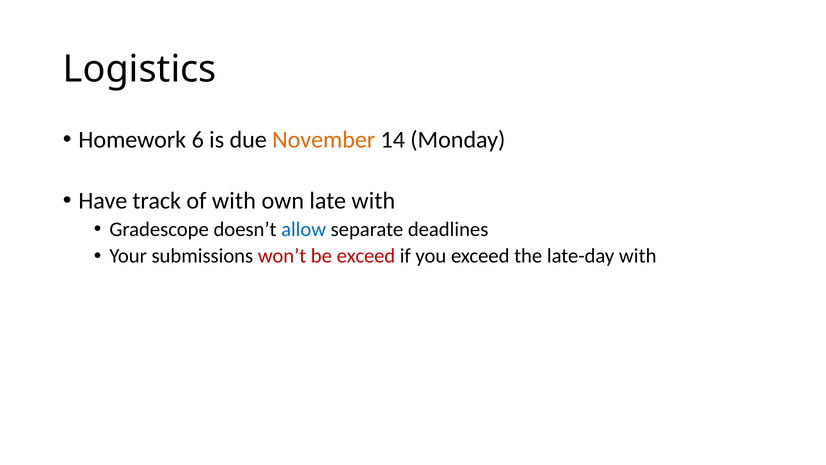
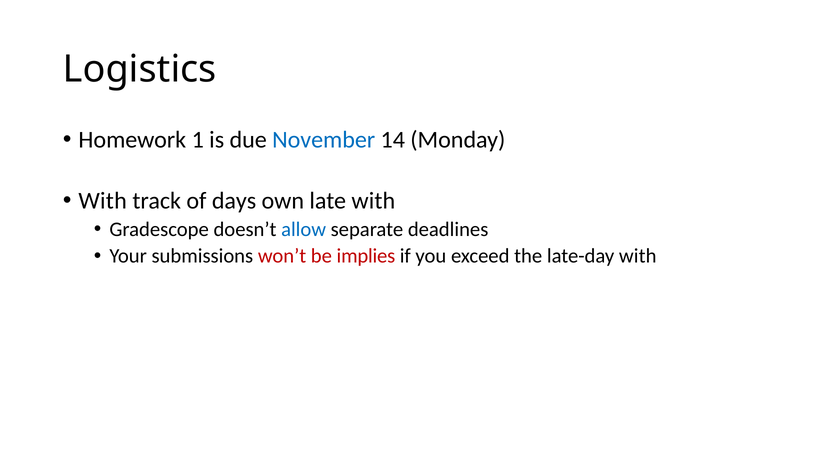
6: 6 -> 1 (198, 140)
November colour: orange -> blue (324, 140)
Have: Have -> With (103, 201)
of with: with -> days (234, 201)
be exceed: exceed -> implies (366, 256)
